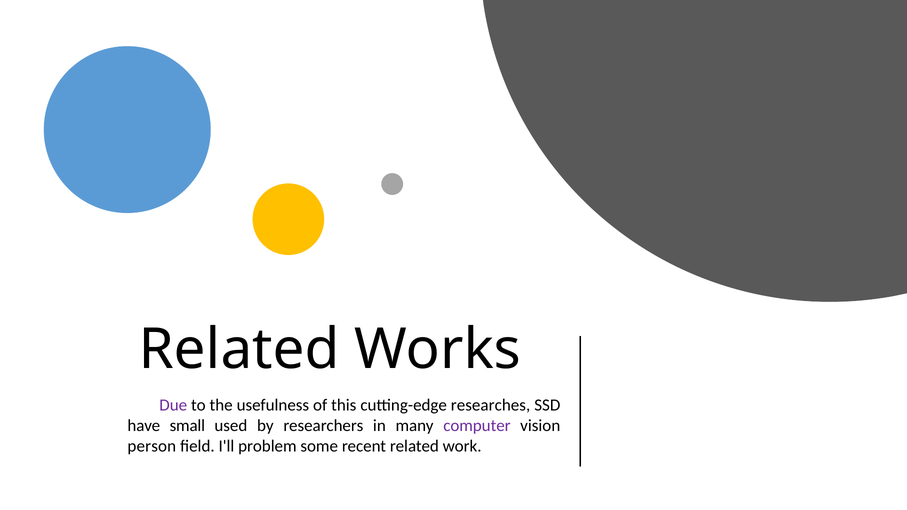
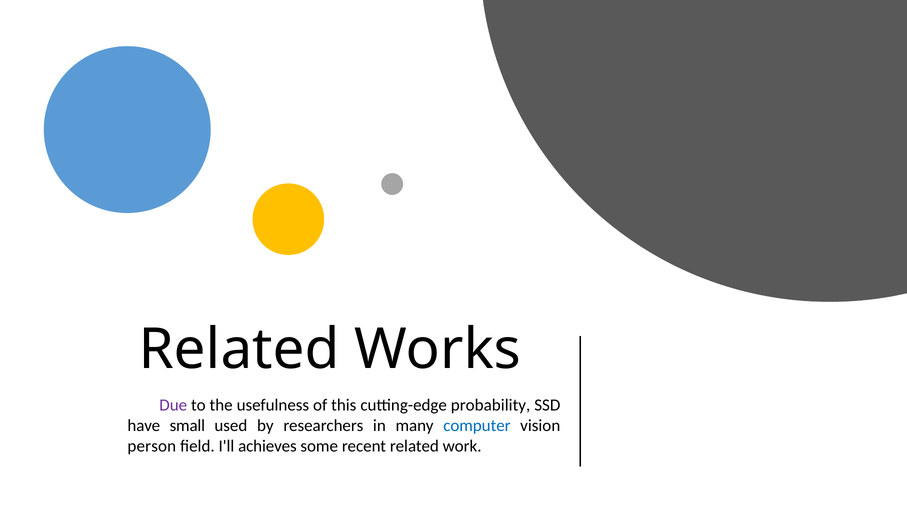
researches: researches -> probability (491, 405)
computer colour: purple -> blue (477, 426)
problem: problem -> achieves (267, 446)
